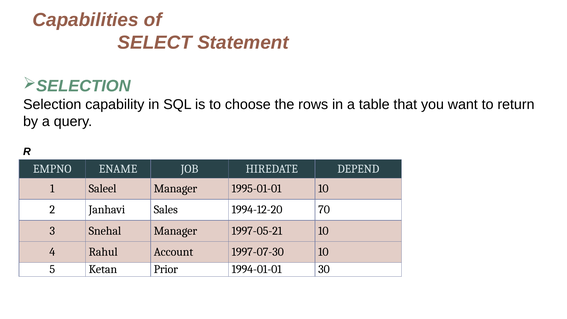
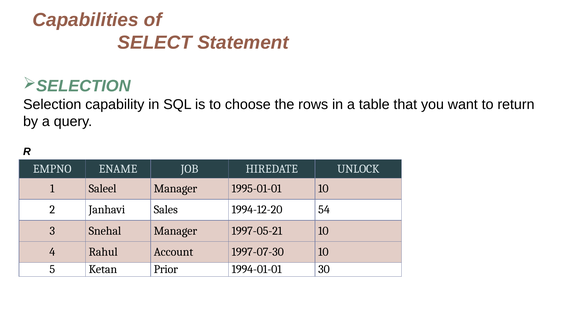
DEPEND: DEPEND -> UNLOCK (358, 169)
70: 70 -> 54 (324, 210)
